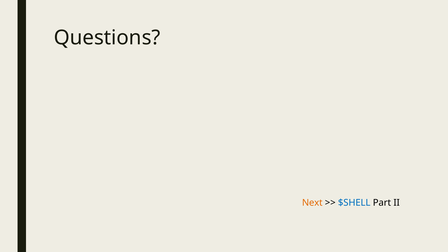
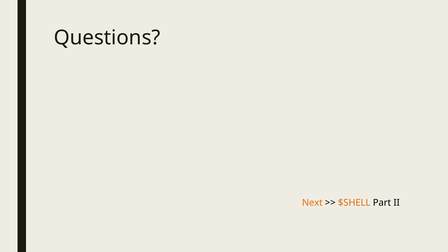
$SHELL colour: blue -> orange (354, 203)
